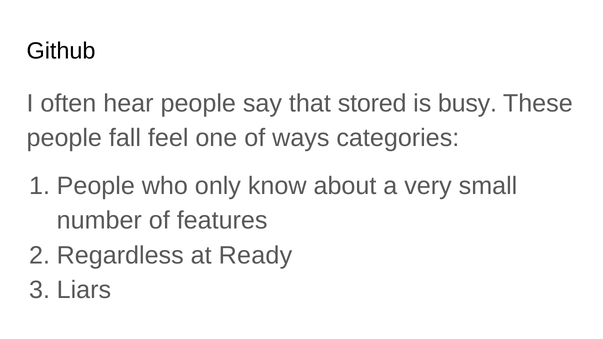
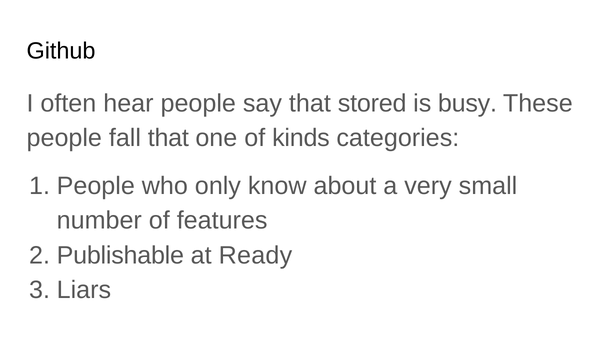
fall feel: feel -> that (168, 138)
ways: ways -> kinds (301, 138)
Regardless: Regardless -> Publishable (120, 255)
